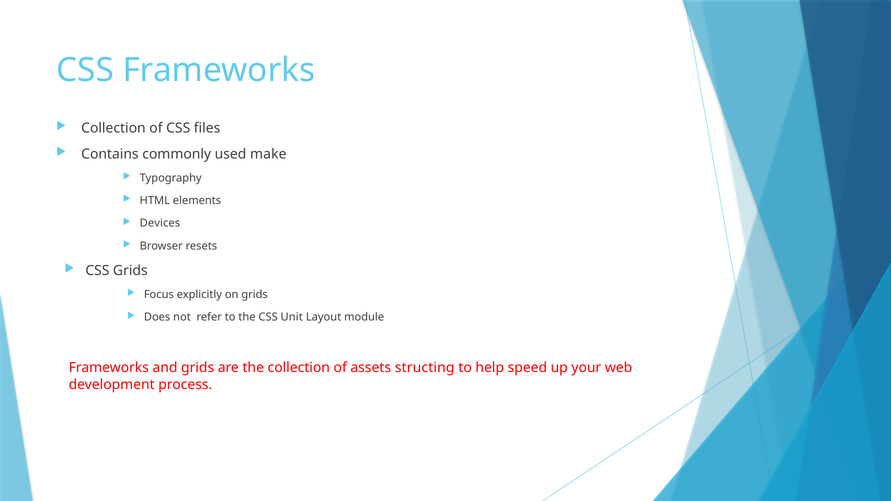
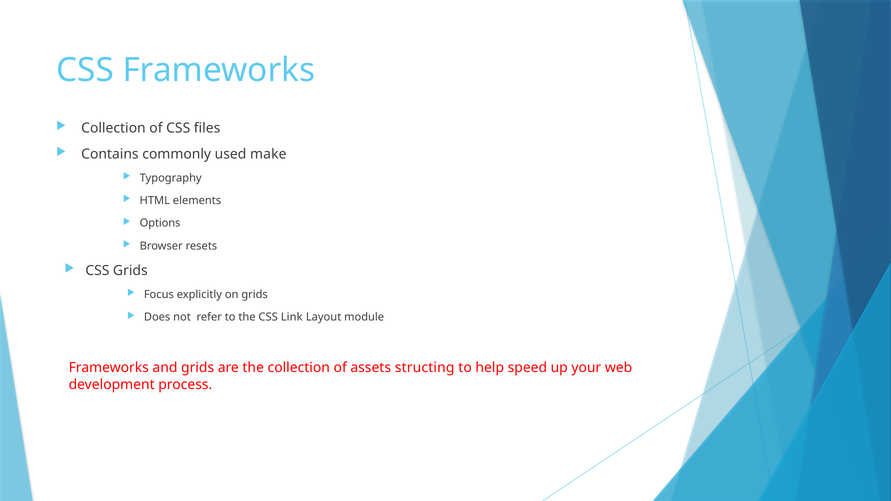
Devices: Devices -> Options (160, 223)
Unit: Unit -> Link (292, 317)
